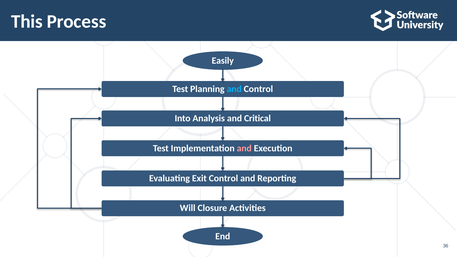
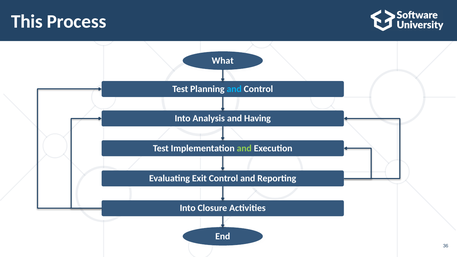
Easily: Easily -> What (223, 61)
Critical: Critical -> Having (257, 118)
and colour: pink -> light green (244, 148)
Will: Will -> Into (188, 208)
